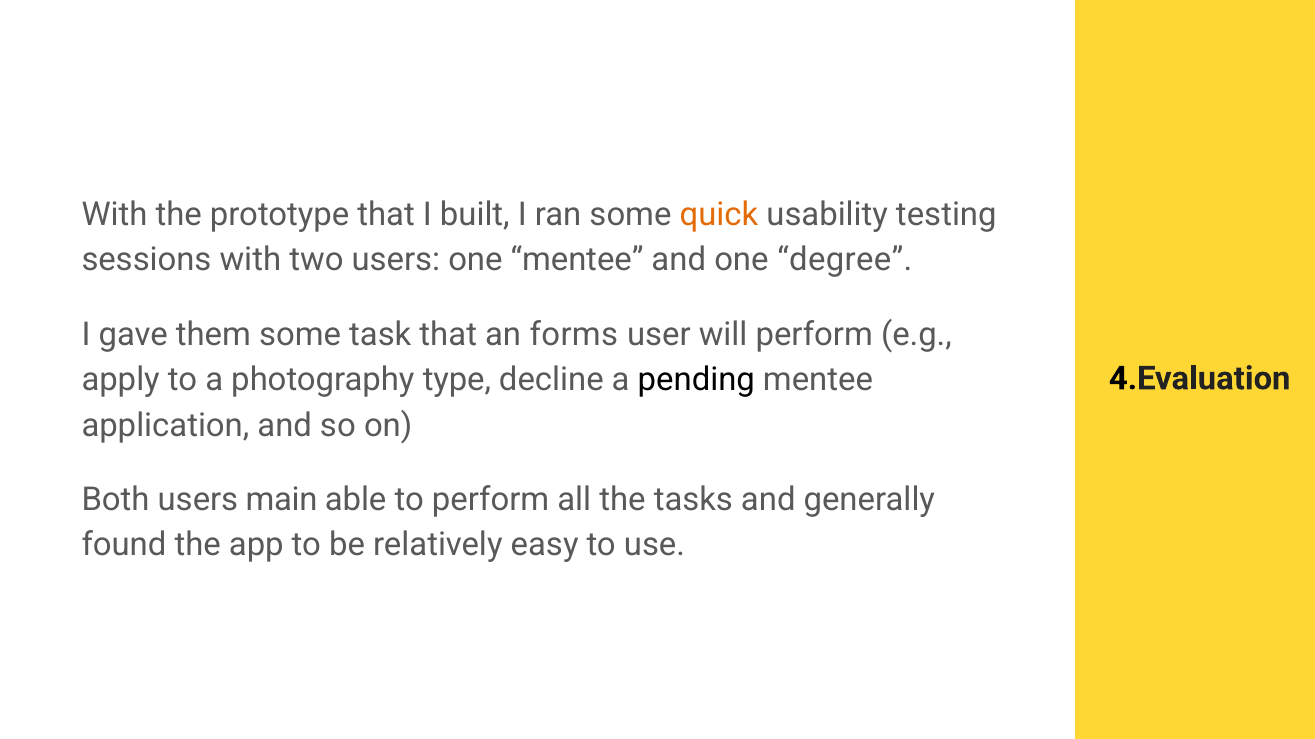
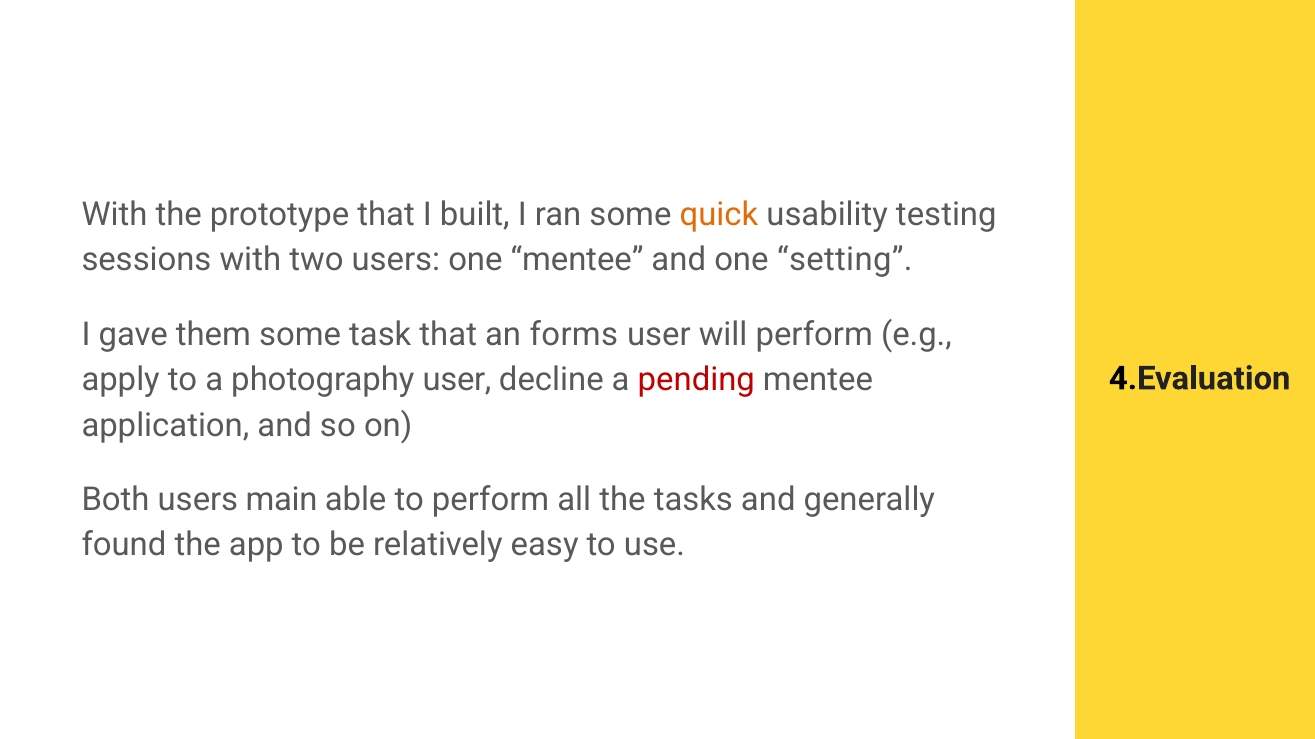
degree: degree -> setting (845, 260)
photography type: type -> user (457, 380)
pending colour: black -> red (696, 380)
